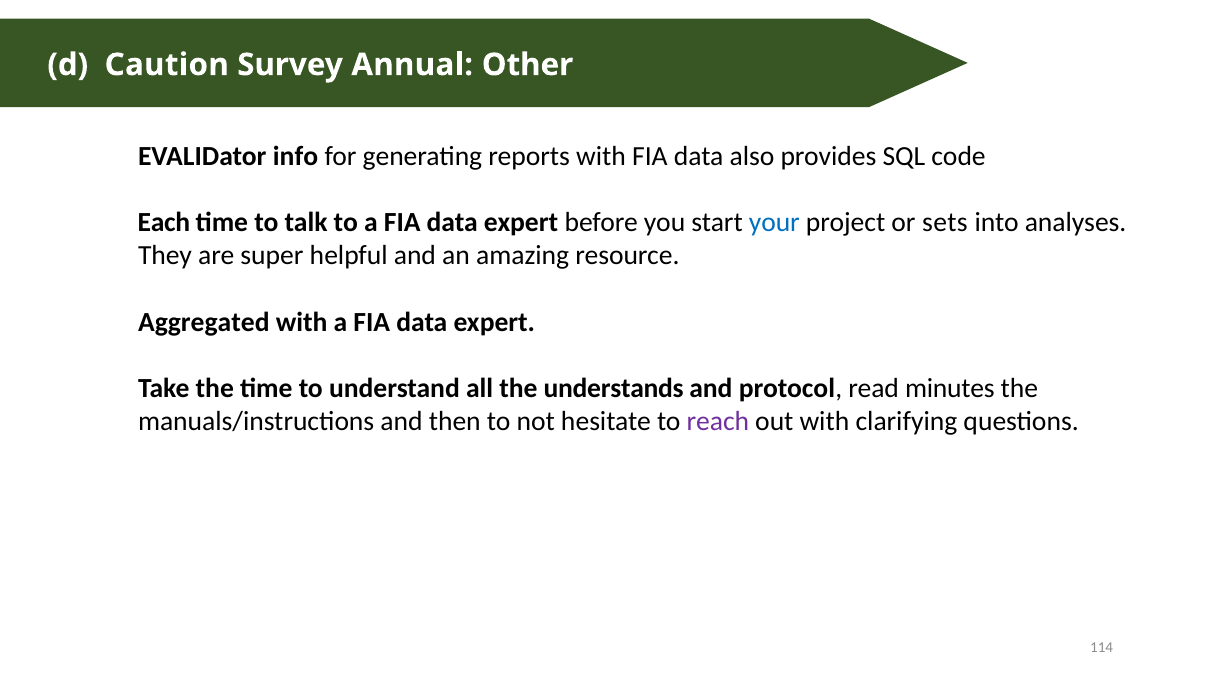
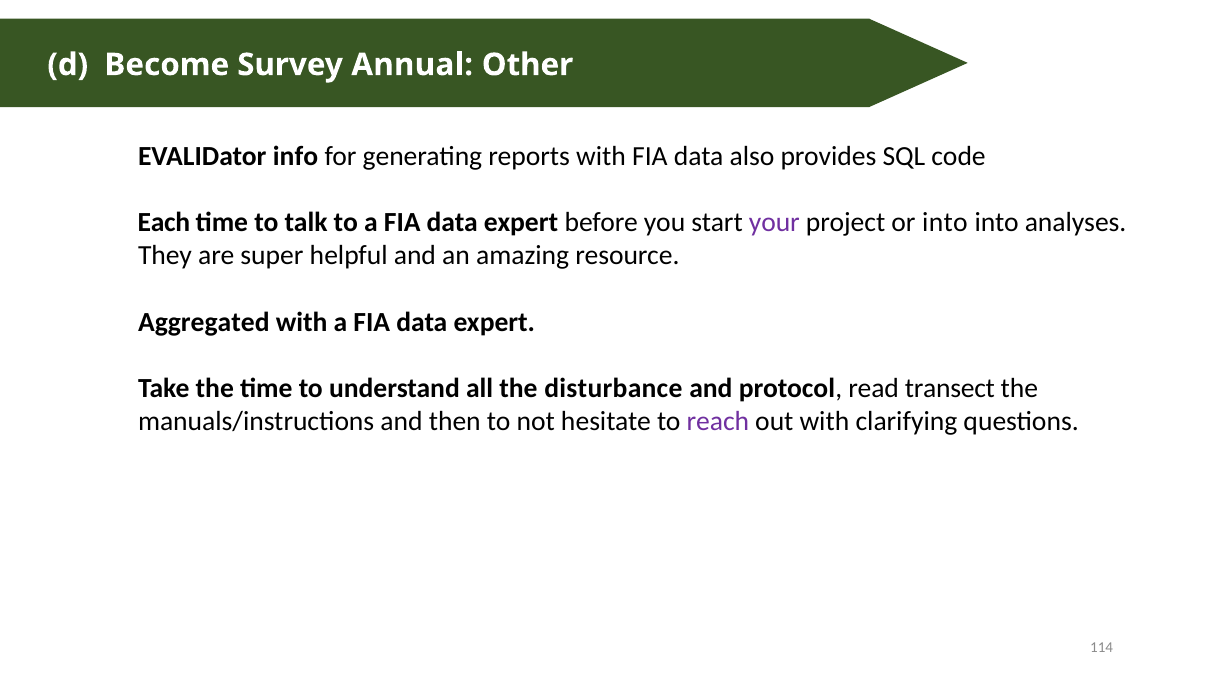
Caution: Caution -> Become (167, 65)
your colour: blue -> purple (774, 223)
or sets: sets -> into (945, 223)
understands: understands -> disturbance (613, 388)
minutes: minutes -> transect (950, 388)
